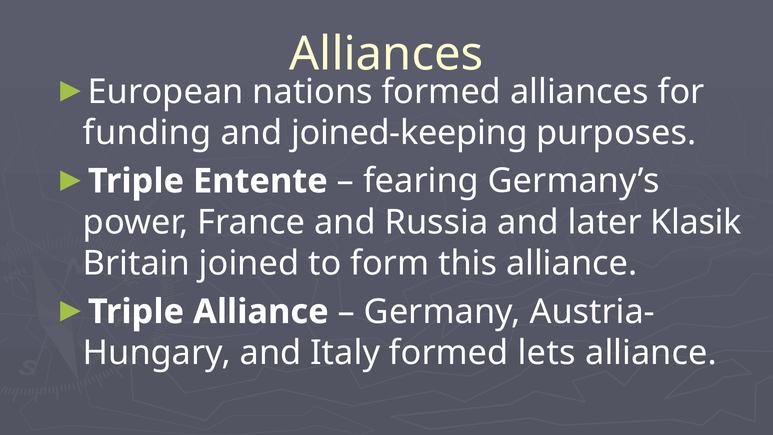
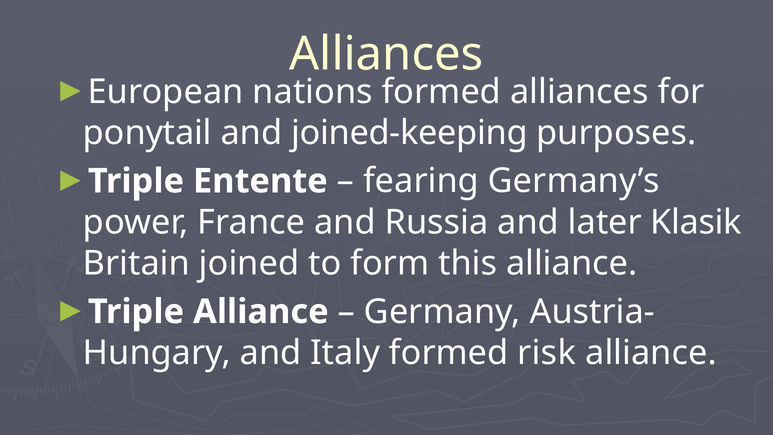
funding: funding -> ponytail (147, 133)
lets: lets -> risk (547, 353)
